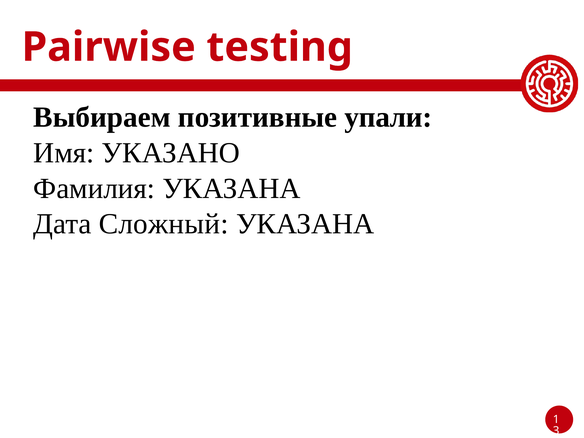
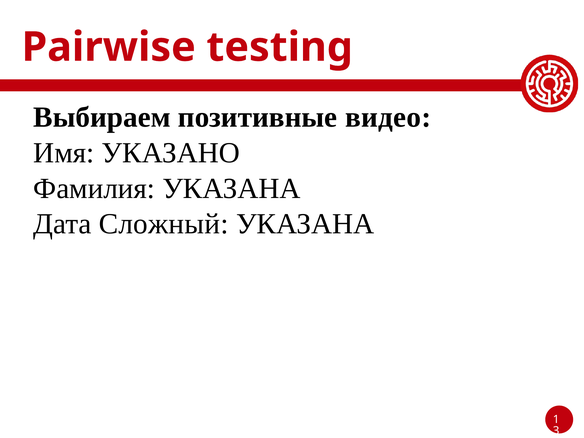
упали: упали -> видео (388, 117)
